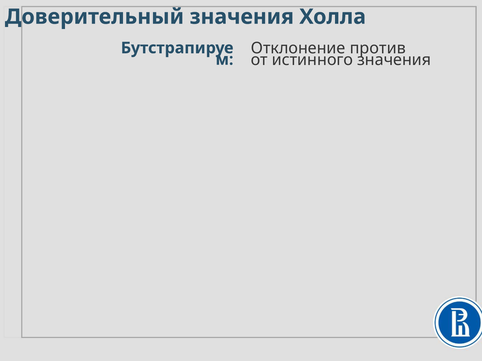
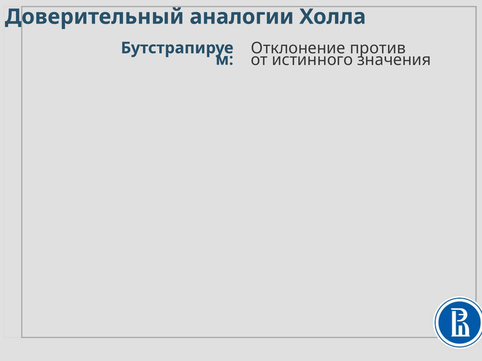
Доверительный значения: значения -> аналогии (242, 17)
